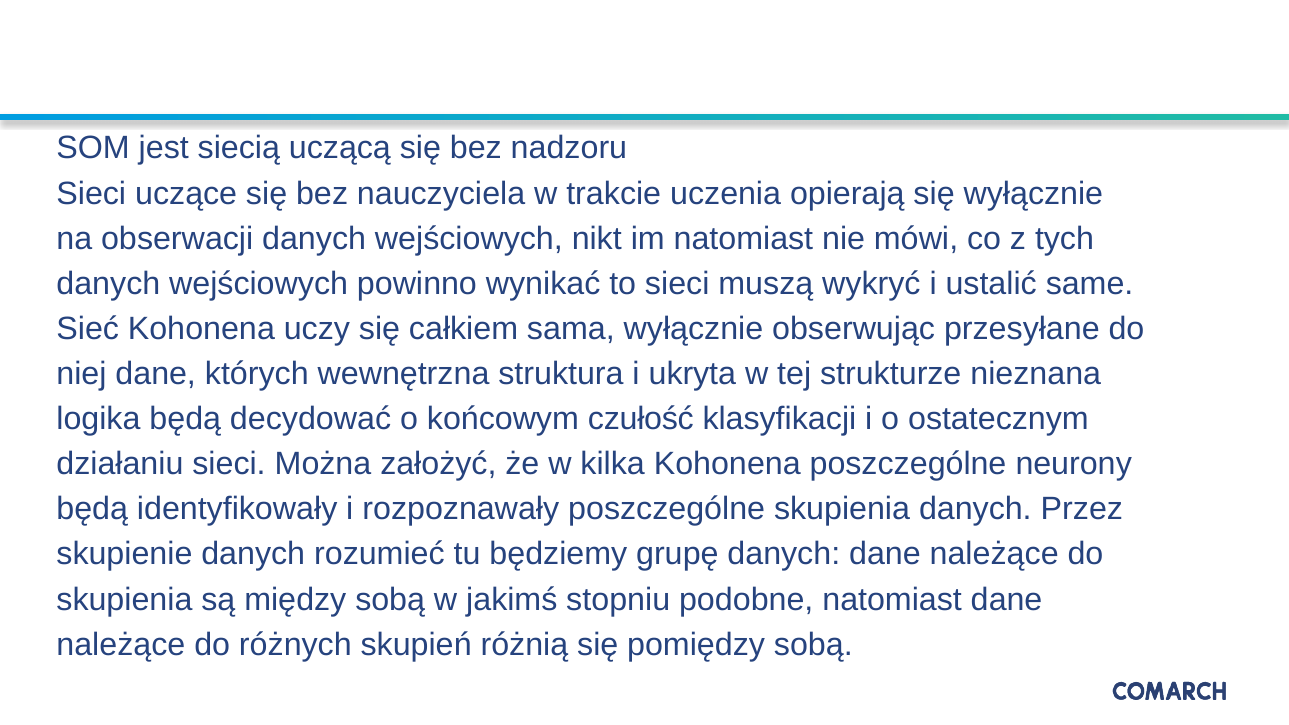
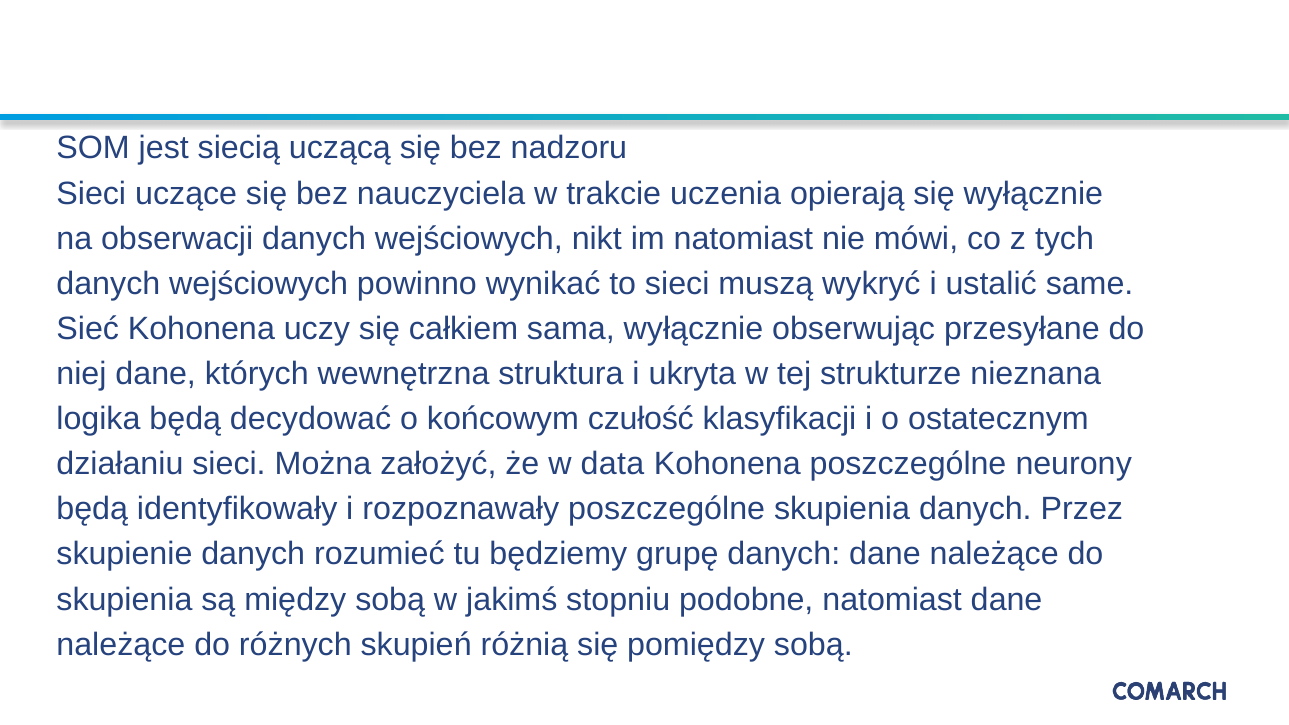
kilka: kilka -> data (613, 464)
